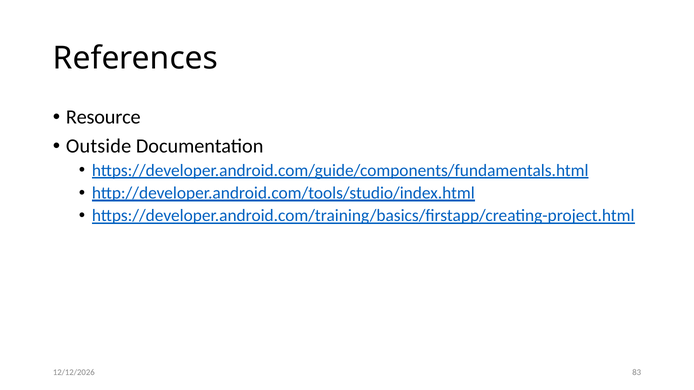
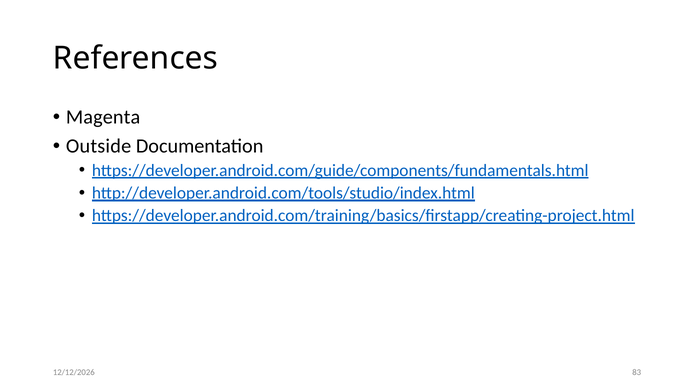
Resource: Resource -> Magenta (103, 117)
